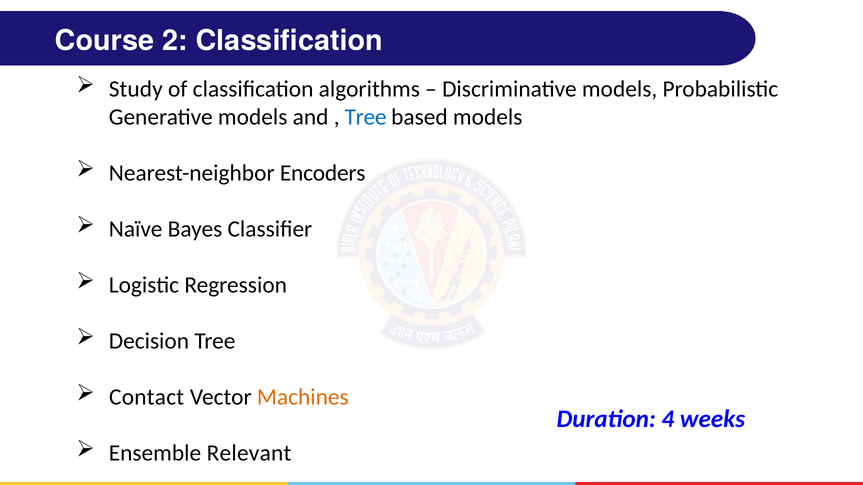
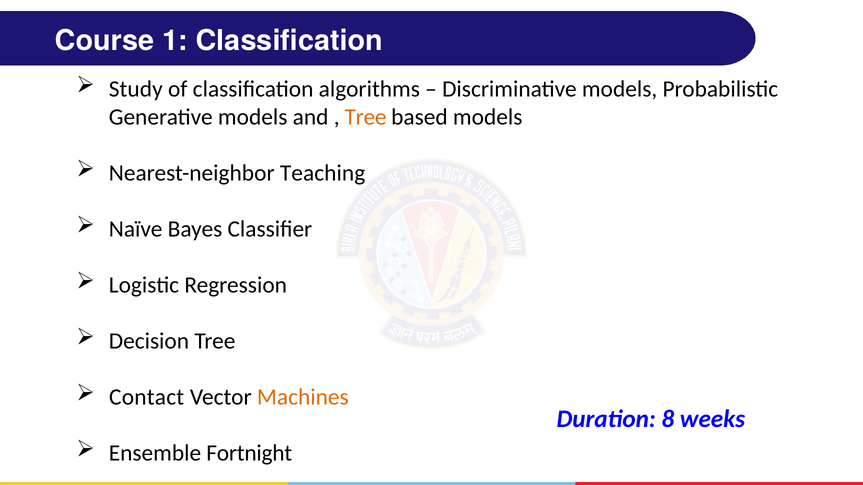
2: 2 -> 1 (175, 41)
Tree colour: blue -> orange (366, 117)
Encoders: Encoders -> Teaching (323, 173)
4: 4 -> 8 (668, 419)
Relevant: Relevant -> Fortnight (249, 453)
